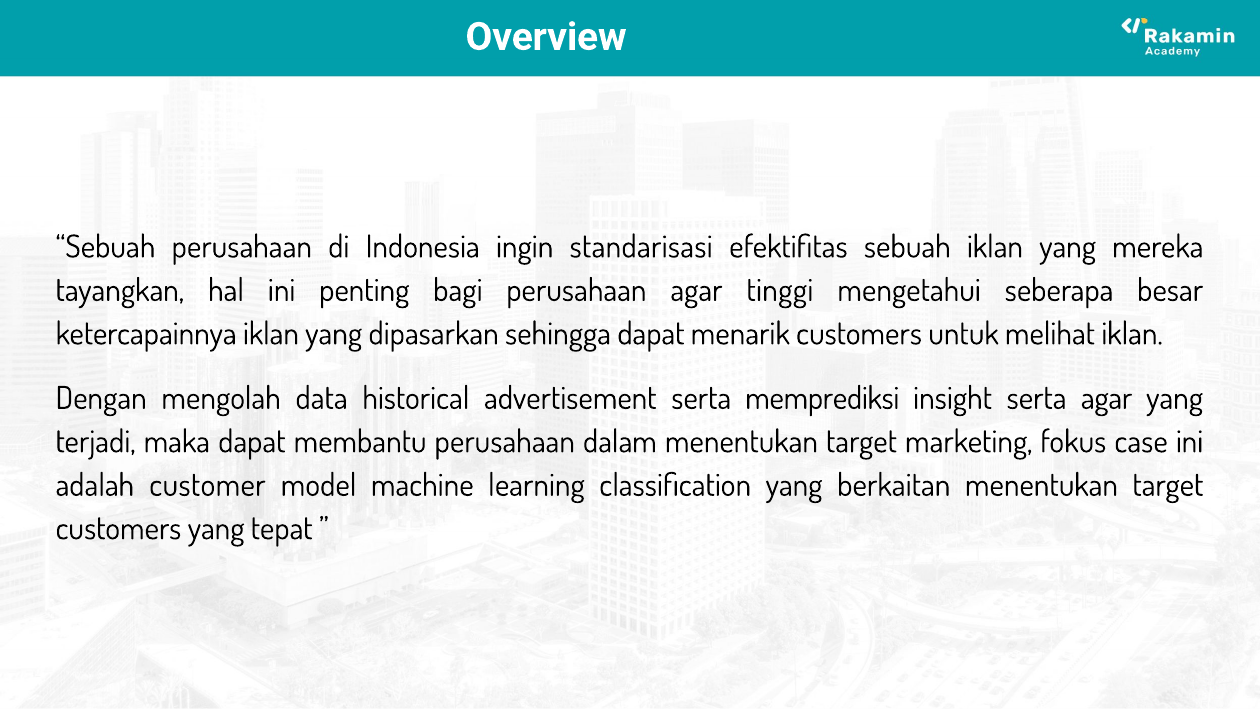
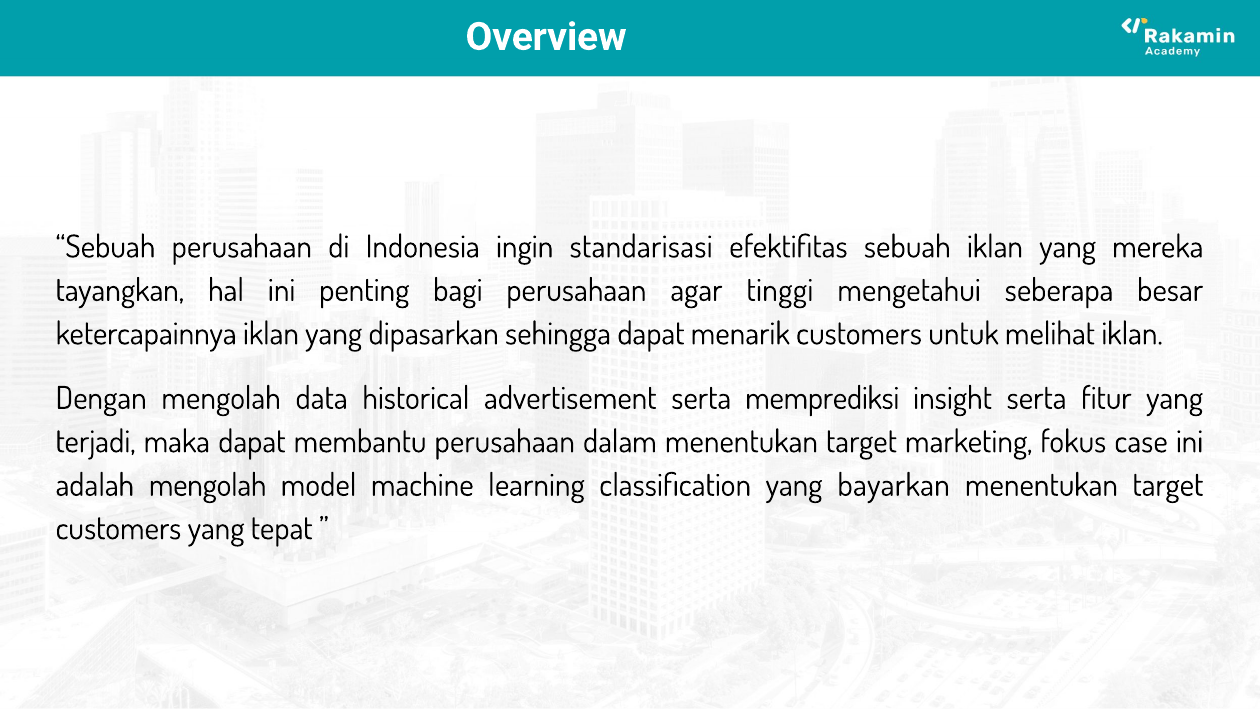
serta agar: agar -> fitur (1106, 398)
adalah customer: customer -> mengolah (208, 485)
berkaitan: berkaitan -> bayarkan (894, 485)
